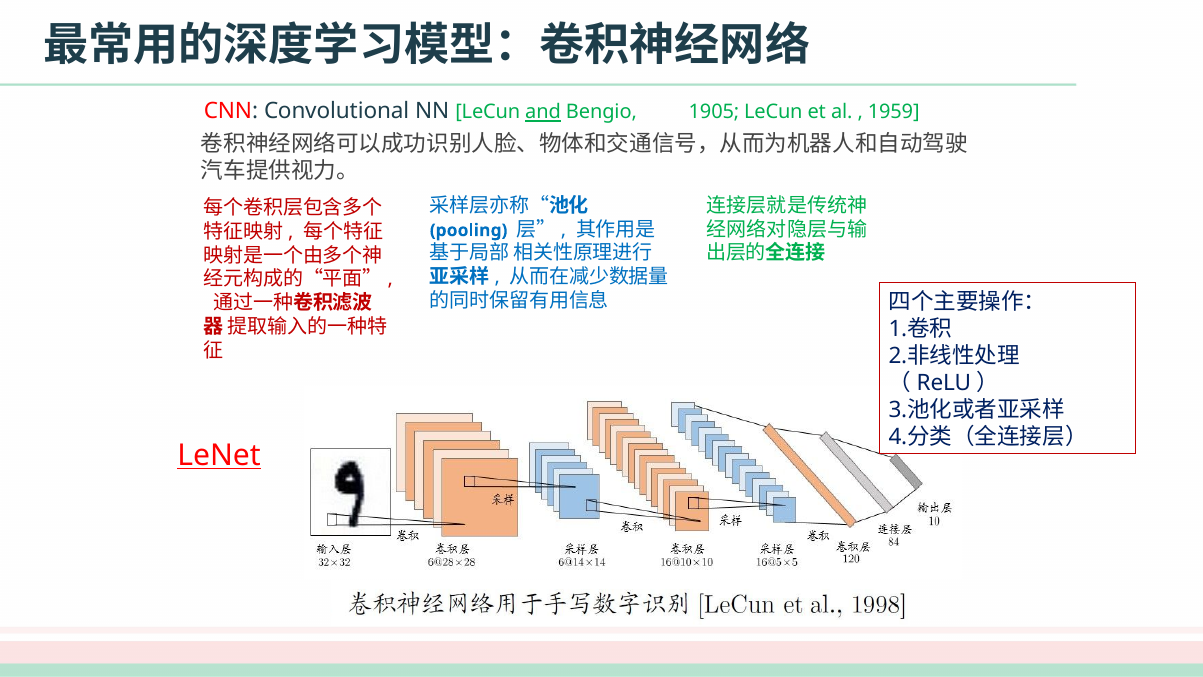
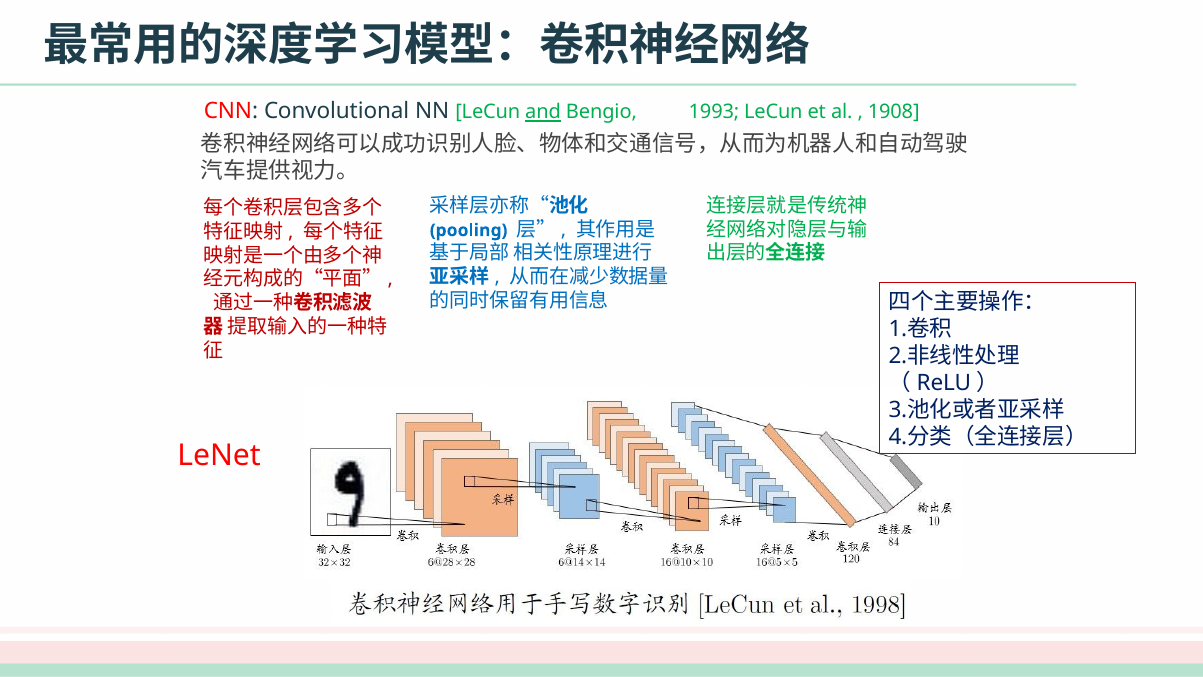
1905: 1905 -> 1993 (714, 112)
1959: 1959 -> 1908 (894, 112)
LeNet underline: present -> none (219, 455)
